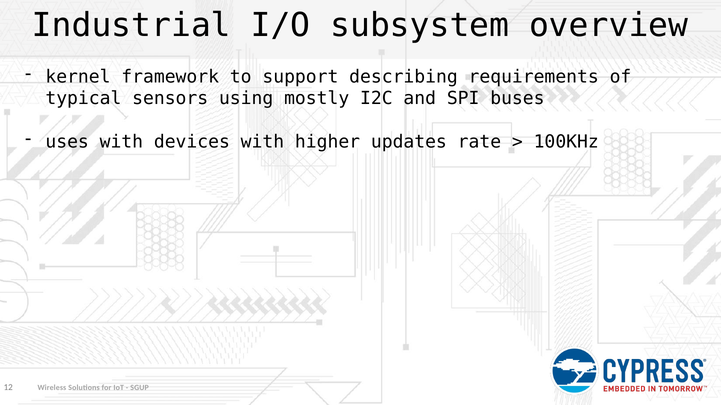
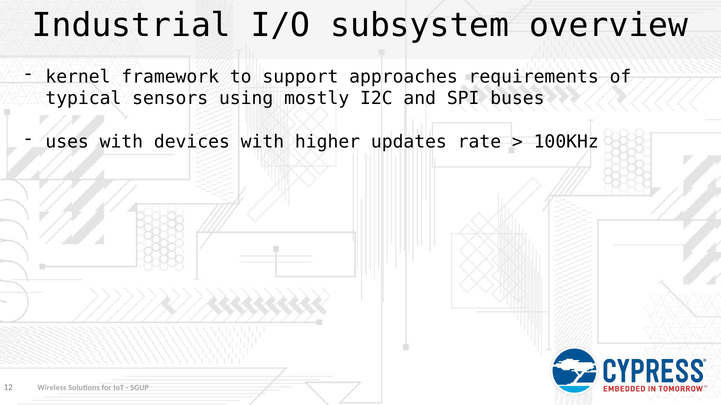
describing: describing -> approaches (403, 77)
